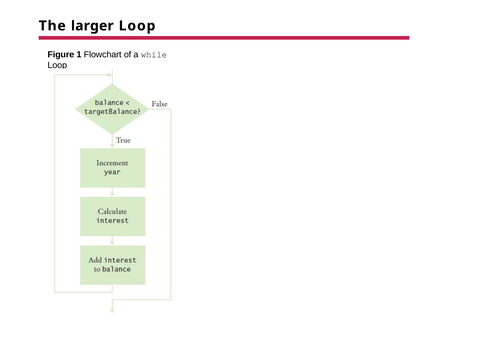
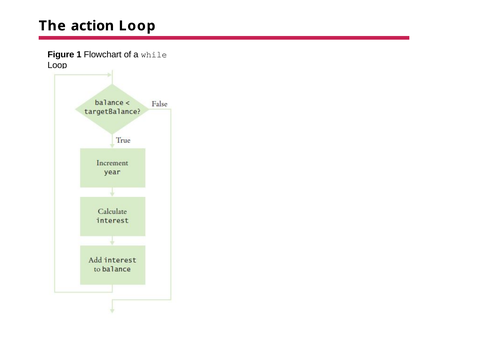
larger: larger -> action (92, 26)
